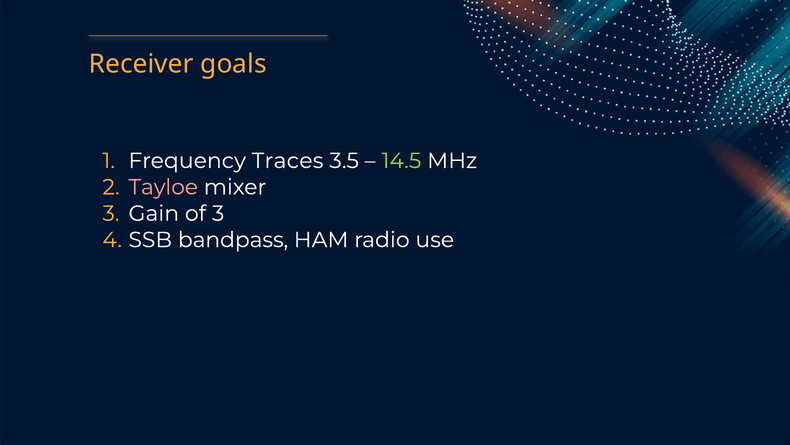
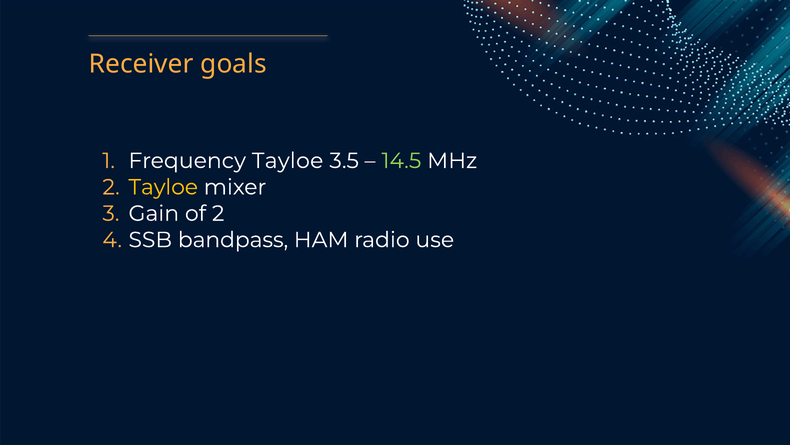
Frequency Traces: Traces -> Tayloe (288, 161)
Tayloe colour: pink -> yellow (163, 187)
of 3: 3 -> 2 (218, 213)
